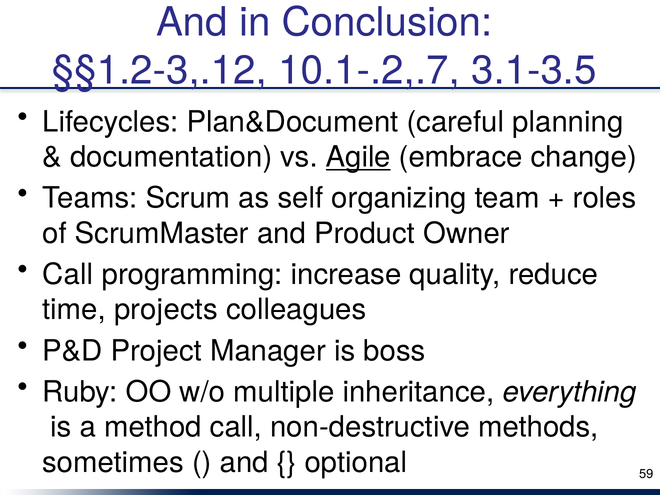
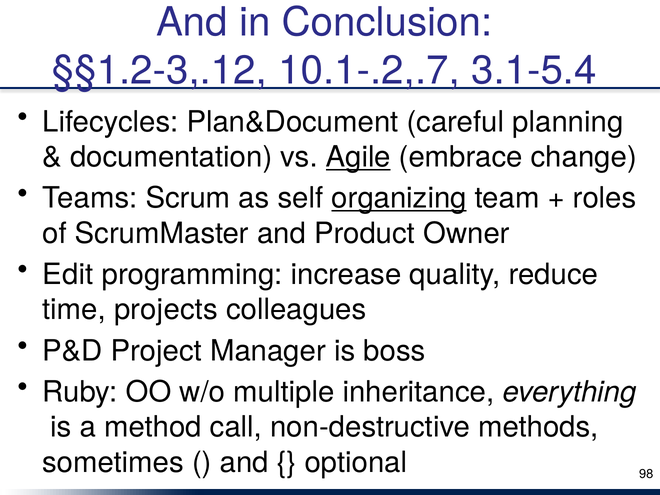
3.1-3.5: 3.1-3.5 -> 3.1-5.4 (534, 71)
organizing underline: none -> present (399, 198)
Call: Call -> Edit (68, 275)
59: 59 -> 98 (646, 474)
